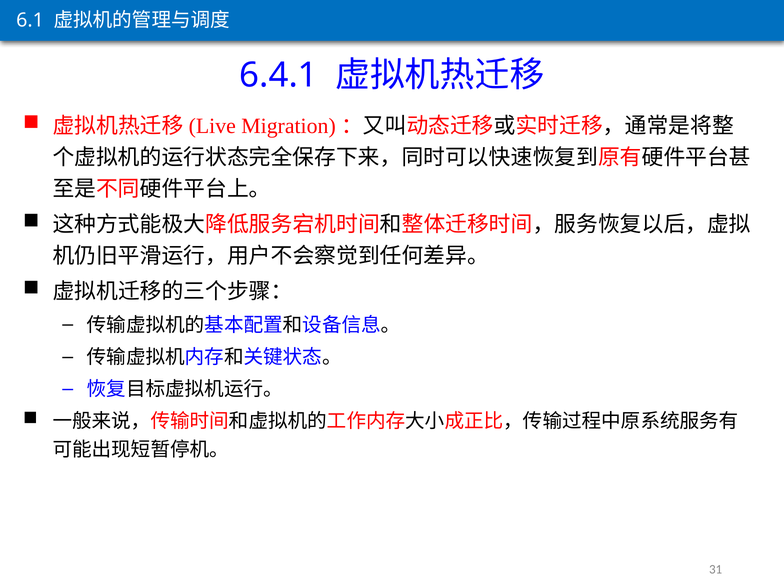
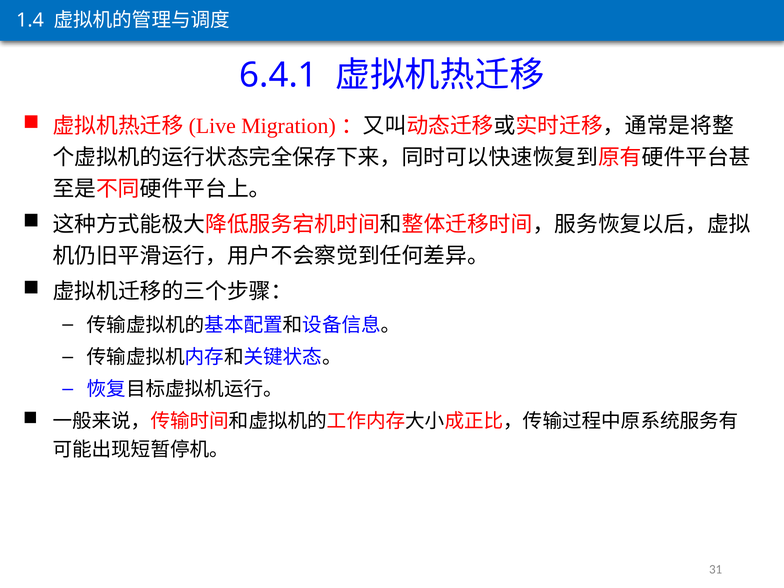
6.1: 6.1 -> 1.4 (30, 20)
